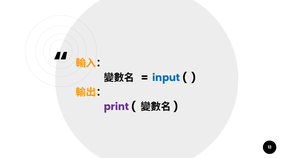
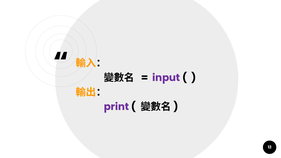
input colour: blue -> purple (166, 78)
